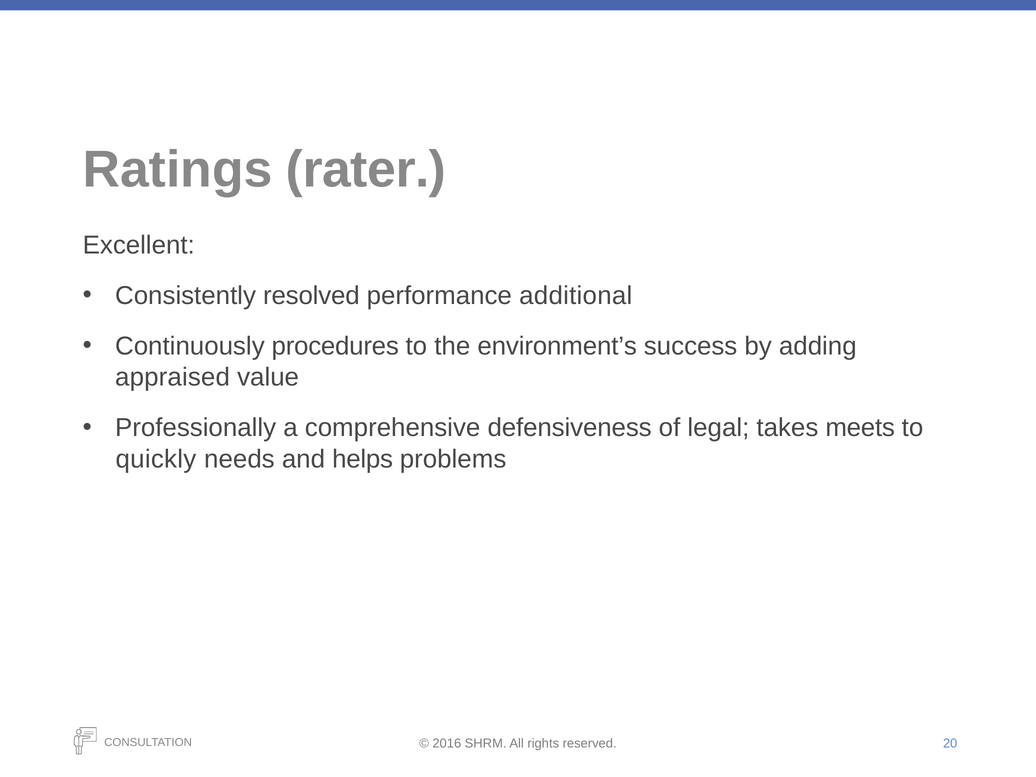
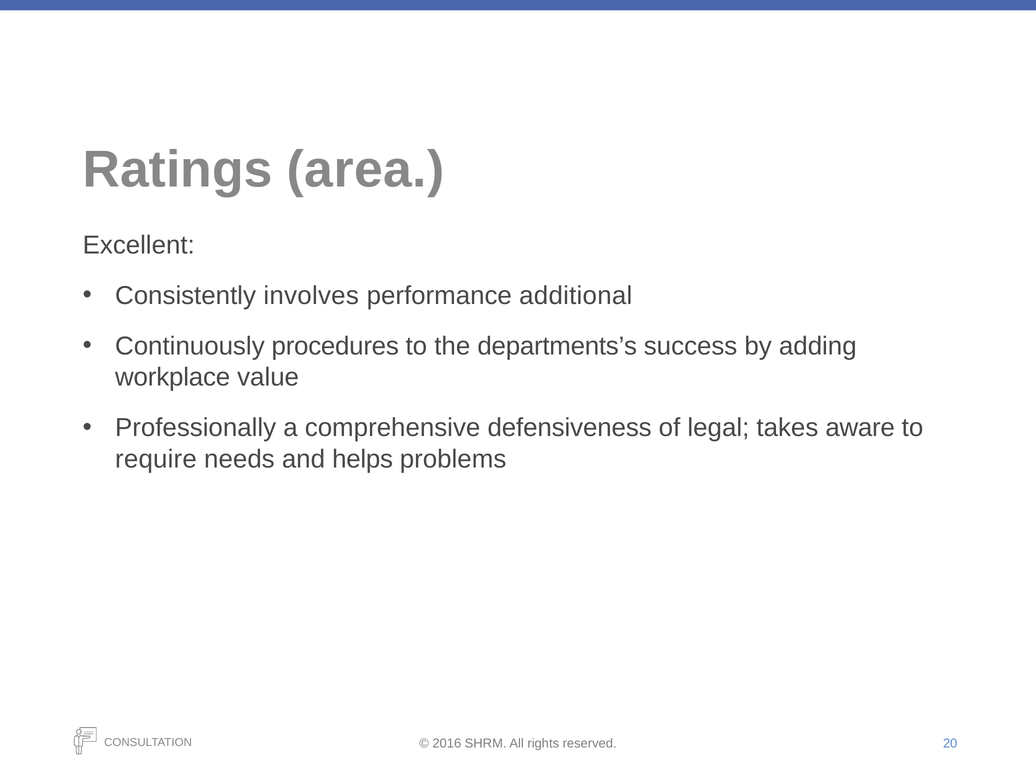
rater: rater -> area (366, 170)
resolved: resolved -> involves (311, 296)
environment’s: environment’s -> departments’s (557, 346)
appraised: appraised -> workplace (173, 377)
meets: meets -> aware (860, 428)
quickly: quickly -> require (156, 459)
